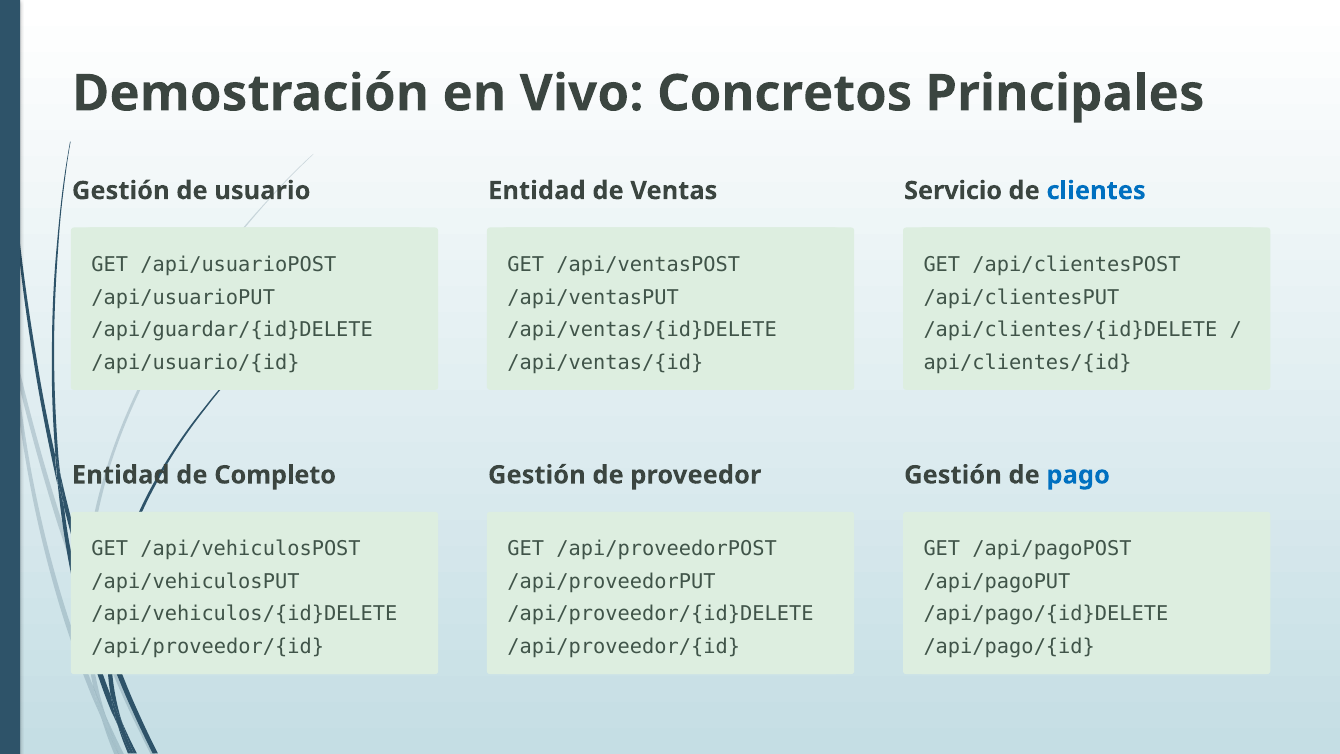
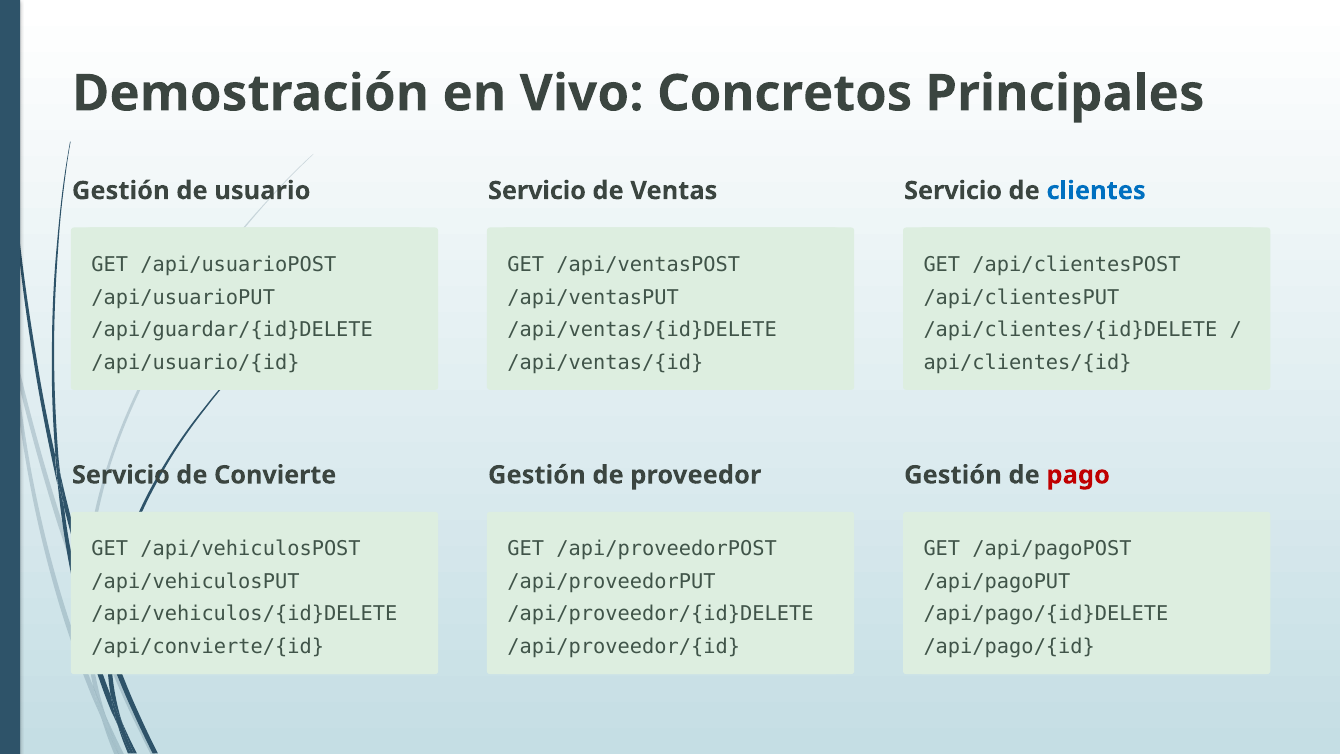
Entidad: Entidad -> Servicio (537, 191)
Entidad: Entidad -> Servicio (121, 475)
Completo: Completo -> Convierte (275, 475)
pago colour: blue -> red (1078, 475)
/api/proveedor/{id: /api/proveedor/{id -> /api/convierte/{id (208, 647)
